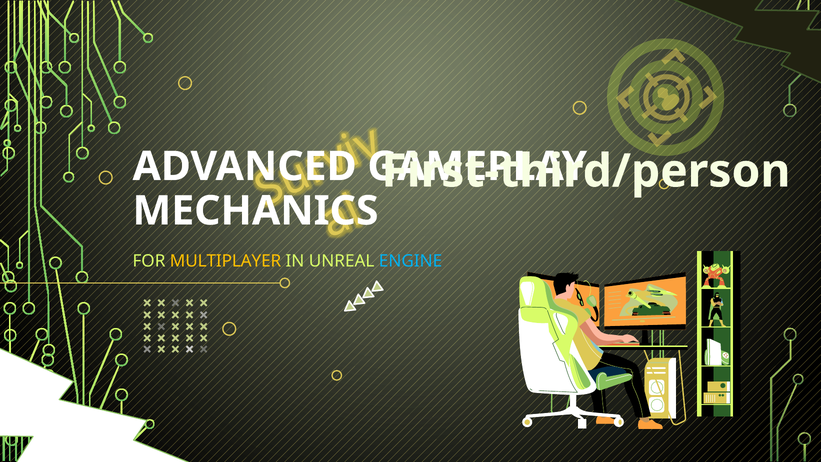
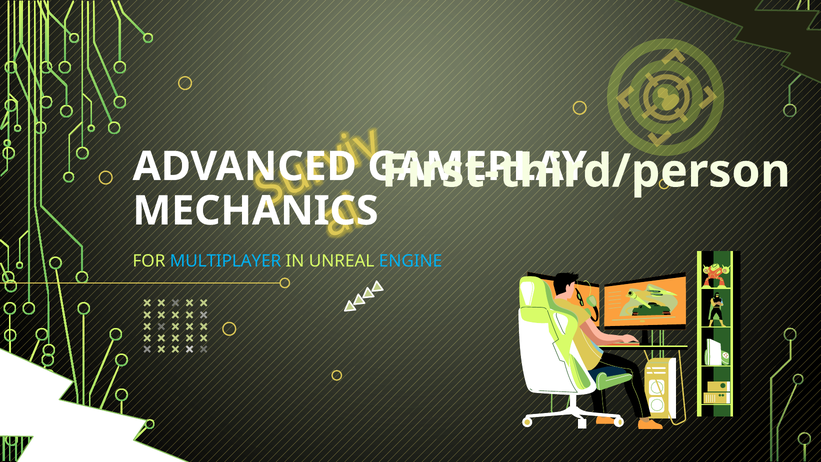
MULTIPLAYER colour: yellow -> light blue (226, 261)
